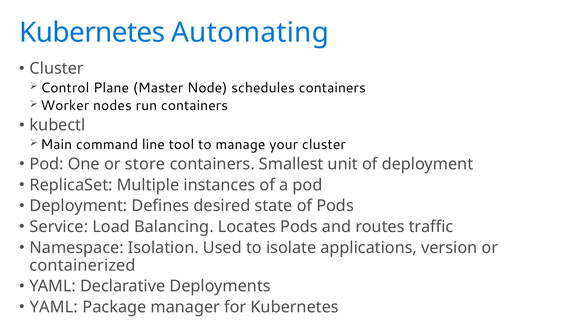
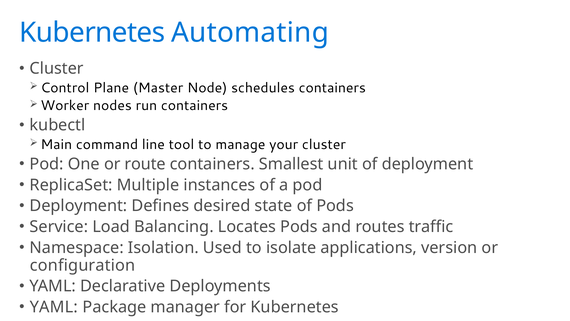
store: store -> route (145, 164)
containerized: containerized -> configuration (83, 265)
